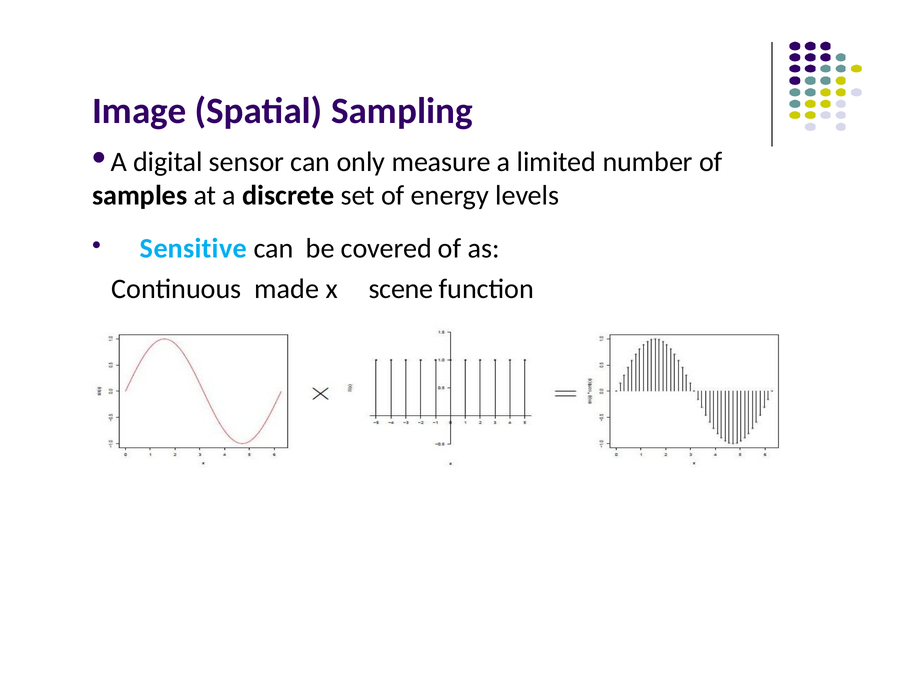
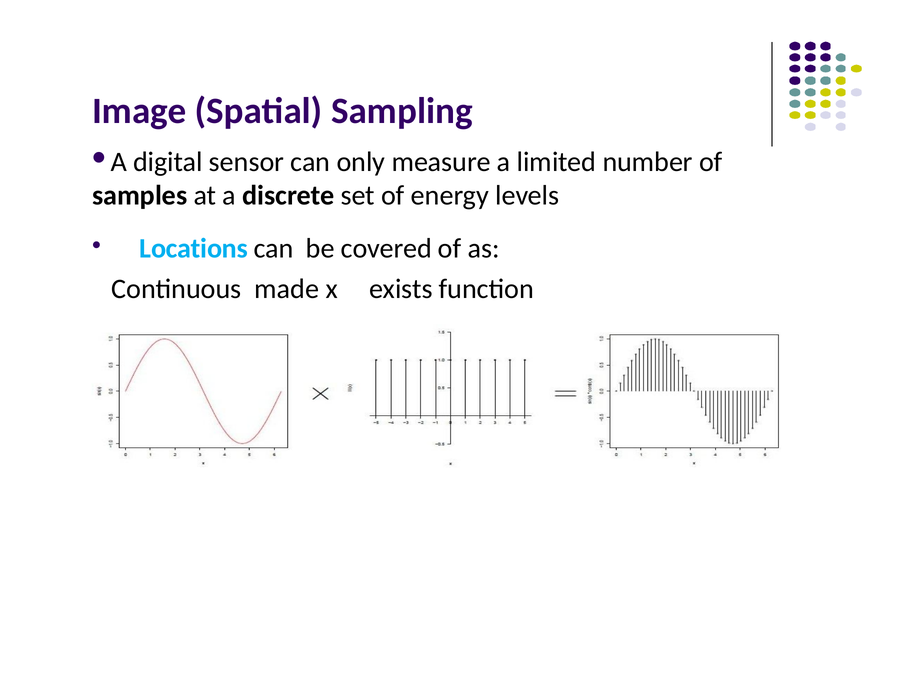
Sensitive: Sensitive -> Locations (194, 249)
scene: scene -> exists (401, 289)
